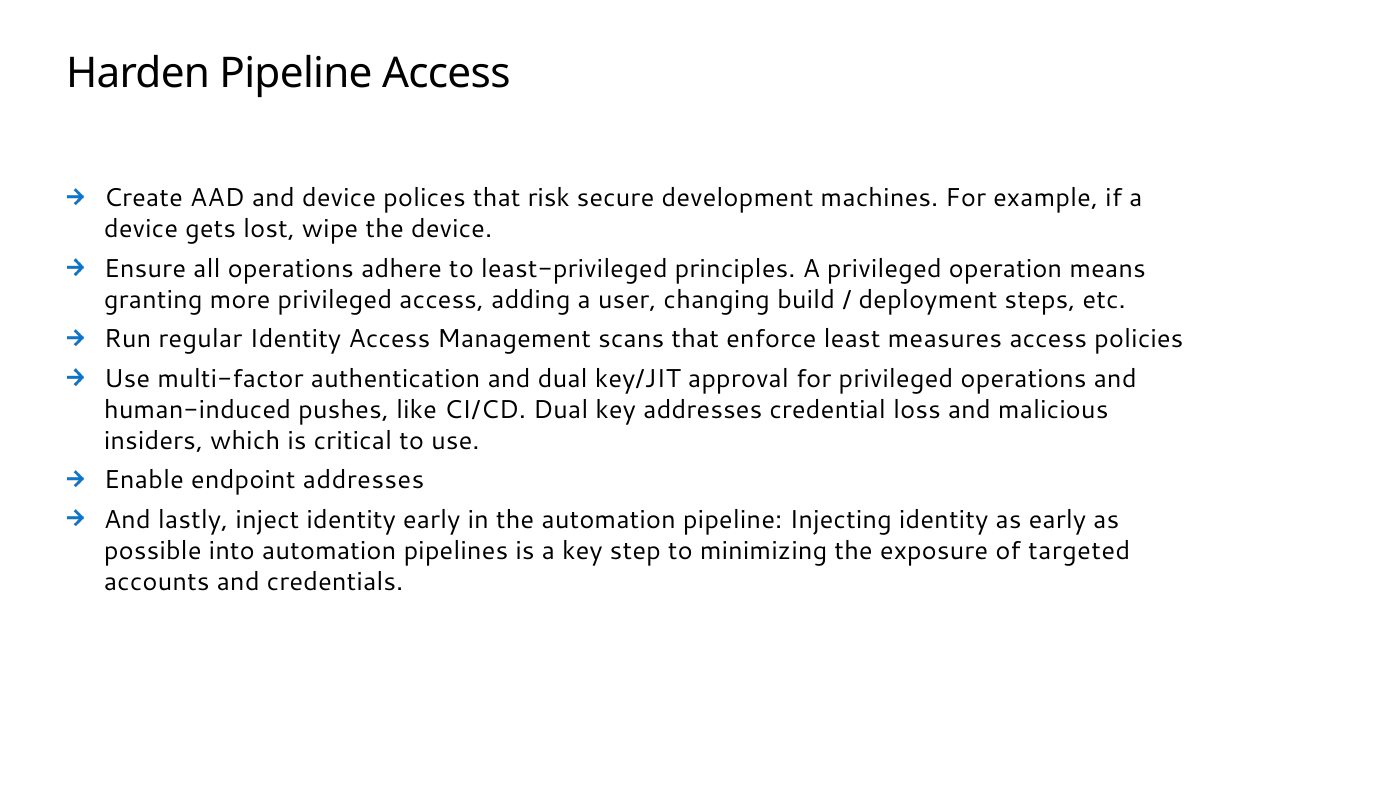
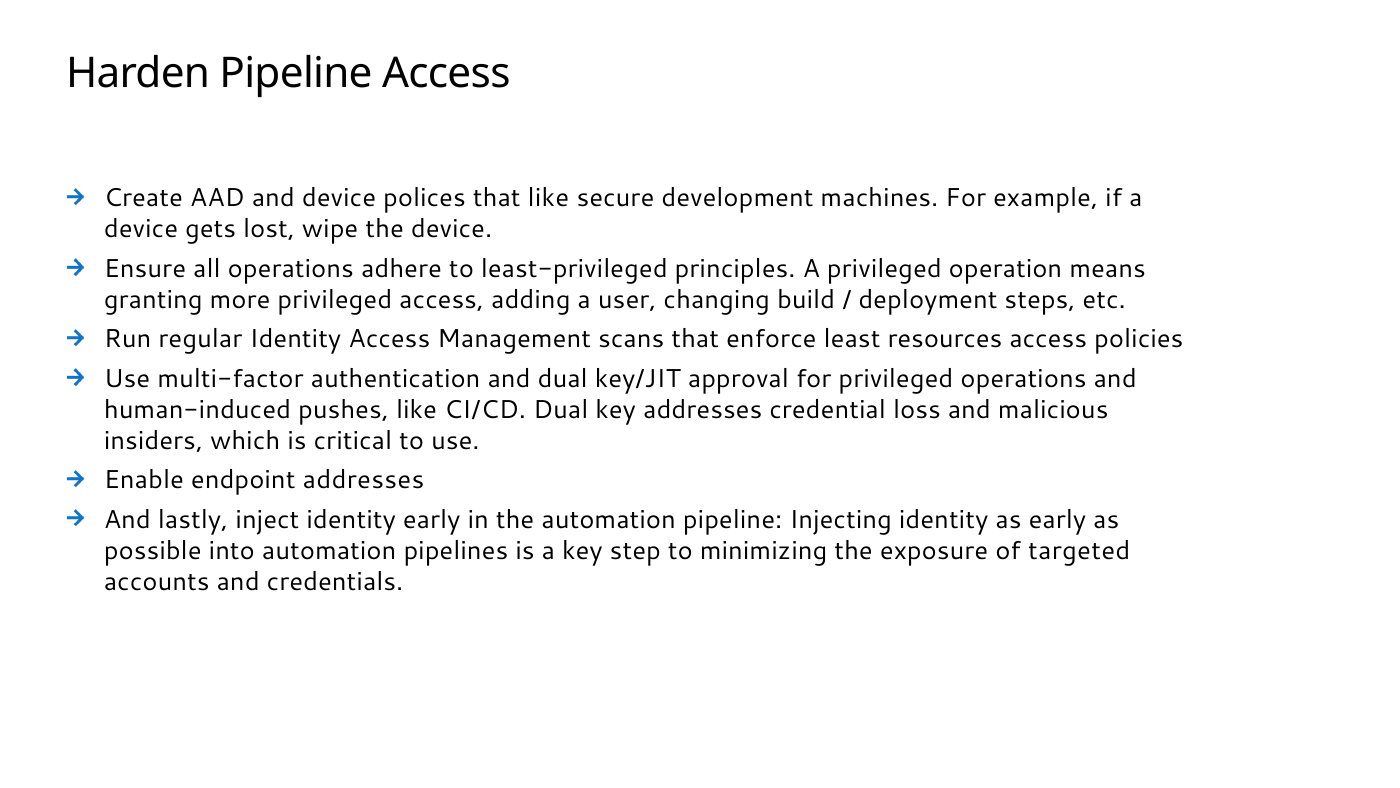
that risk: risk -> like (548, 198)
measures: measures -> resources (945, 339)
